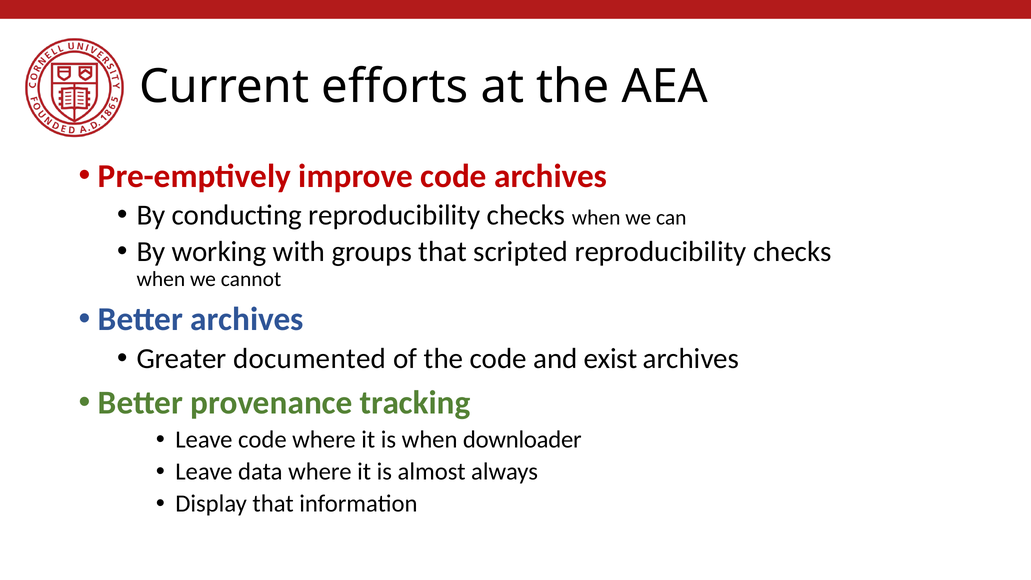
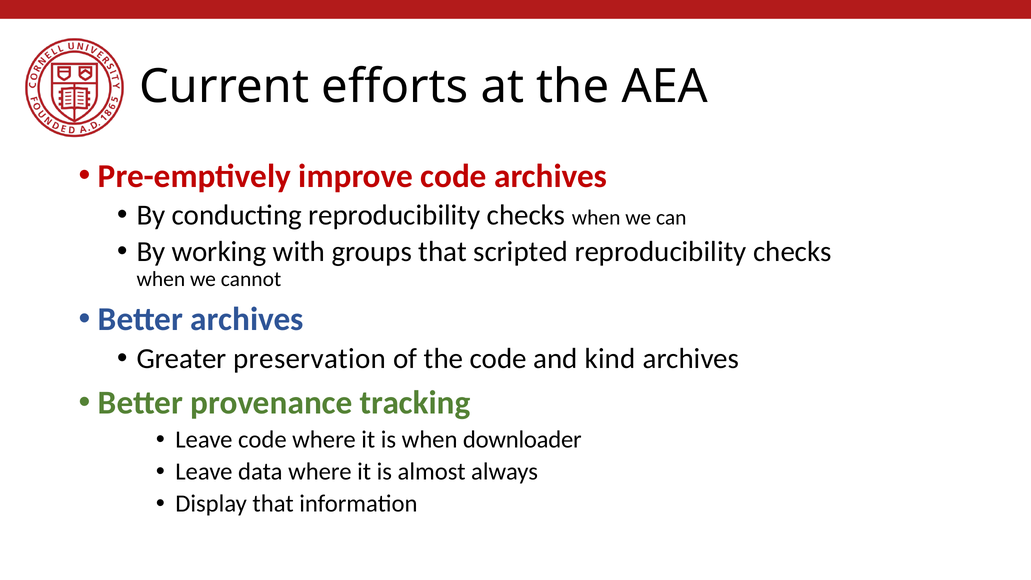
documented: documented -> preservation (310, 358)
exist: exist -> kind (610, 358)
